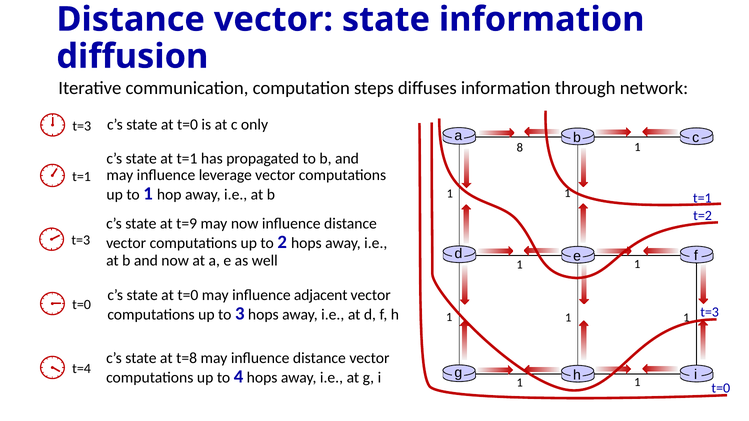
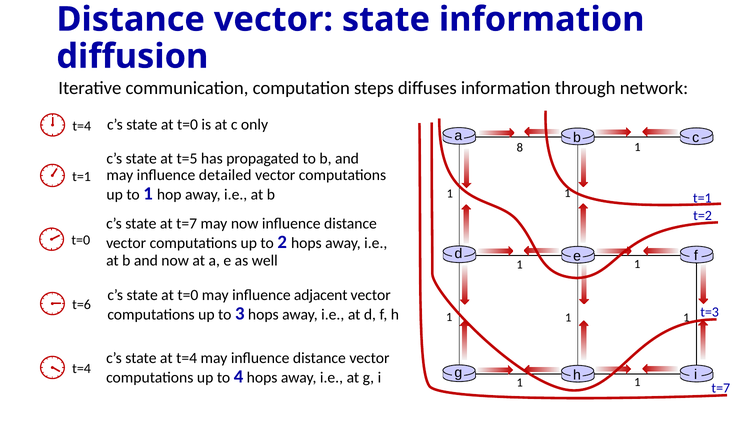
t=3: t=3 -> t=4 (82, 126)
at t=1: t=1 -> t=5 (187, 159)
leverage: leverage -> detailed (225, 175)
at t=9: t=9 -> t=7 (187, 224)
t=3: t=3 -> t=0 (81, 240)
t=0: t=0 -> t=6 (82, 305)
at t=8: t=8 -> t=4 (187, 358)
t=0: t=0 -> t=7 (721, 388)
